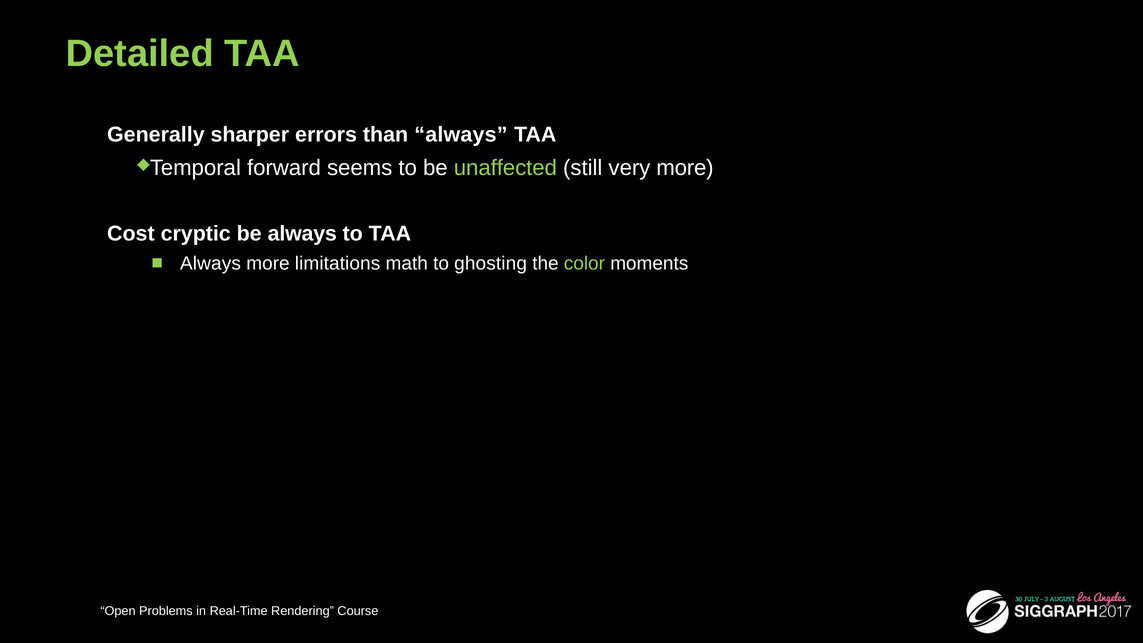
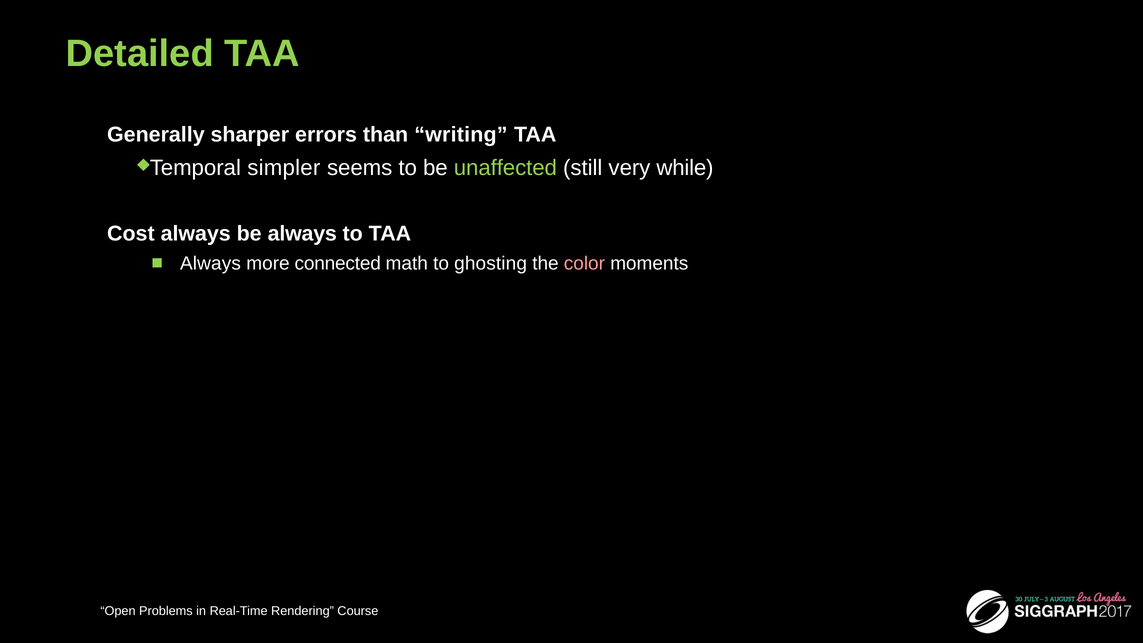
than always: always -> writing (461, 135)
forward: forward -> simpler (284, 168)
very more: more -> while (685, 168)
cryptic: cryptic -> always (196, 234)
limitations: limitations -> connected (338, 263)
color colour: light green -> pink (584, 263)
